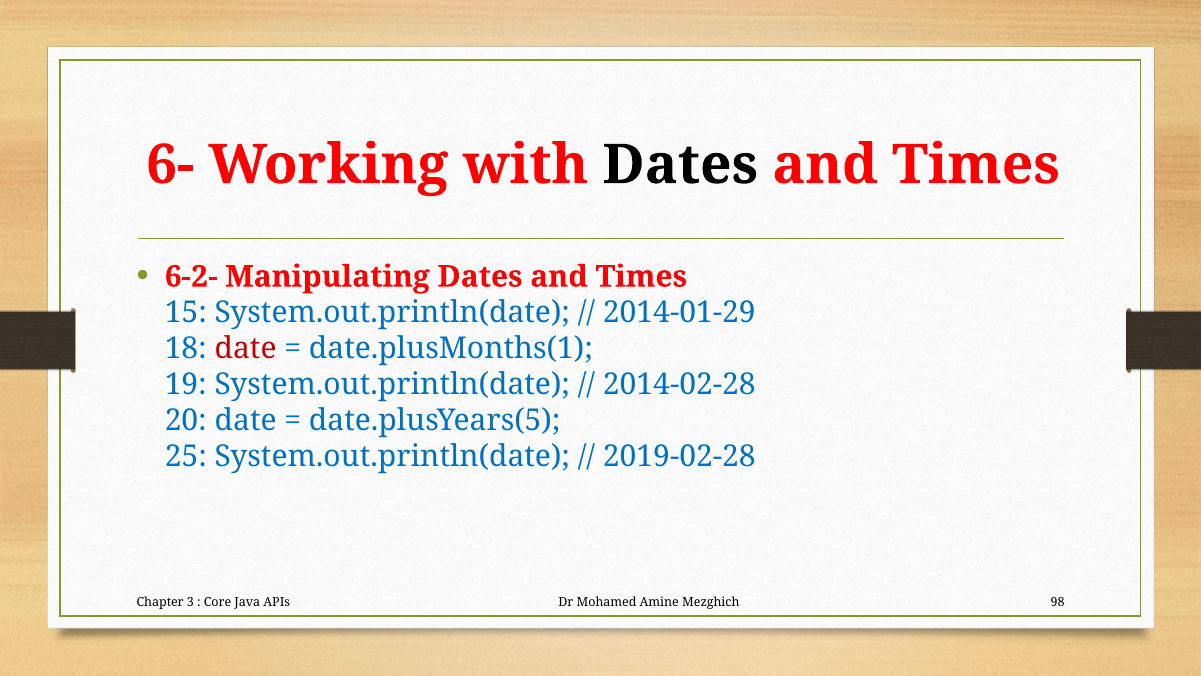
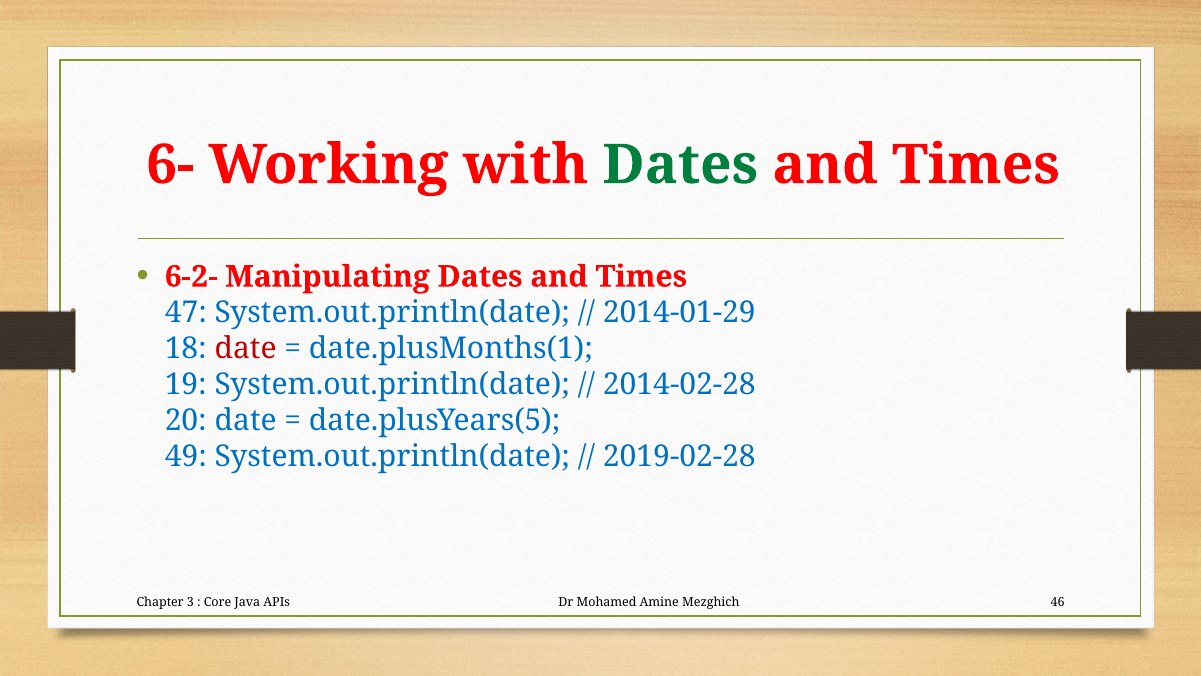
Dates colour: black -> green (680, 165)
15: 15 -> 47 (186, 313)
25: 25 -> 49 (186, 457)
98: 98 -> 46 (1058, 602)
